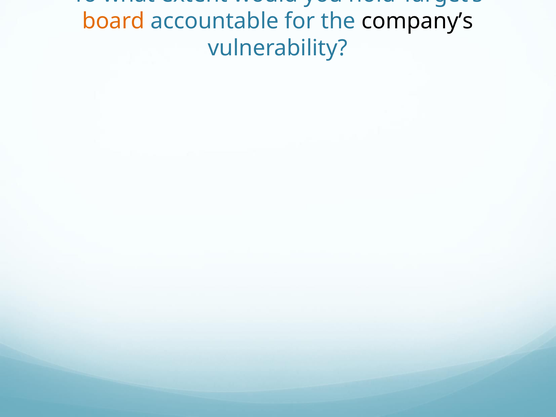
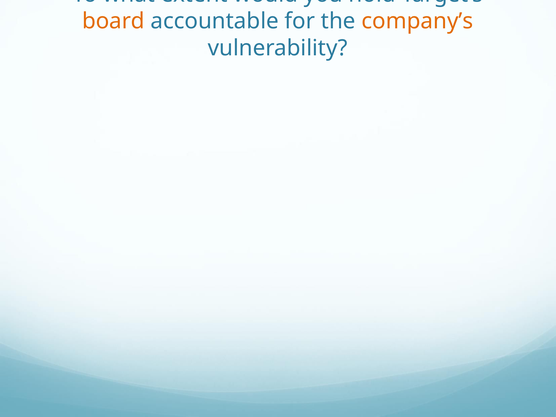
company’s colour: black -> orange (417, 21)
